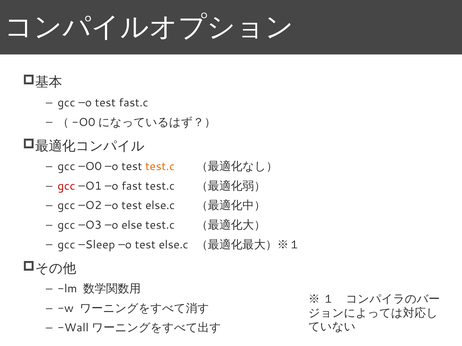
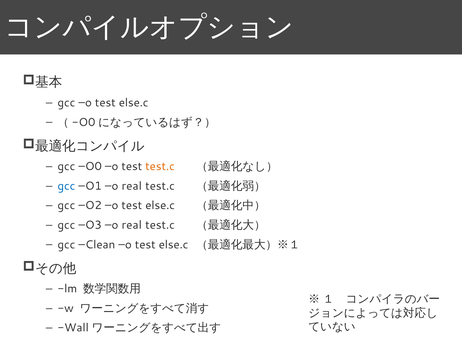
gcc o test fast.c: fast.c -> else.c (134, 103)
gcc colour: red -> blue (66, 186)
O1 o fast: fast -> real (132, 186)
O3 o else: else -> real (132, 225)
Sleep: Sleep -> Clean (97, 245)
